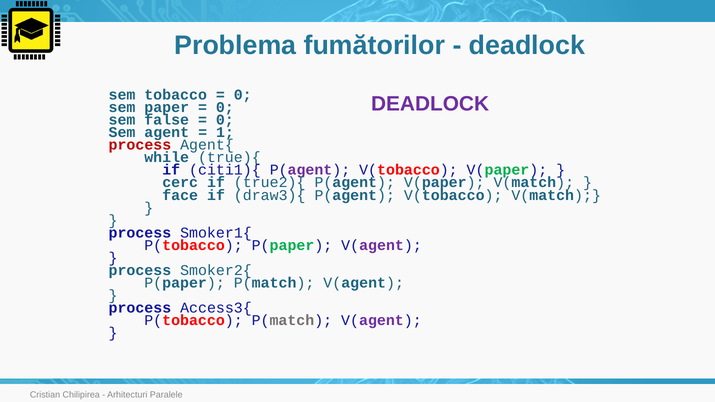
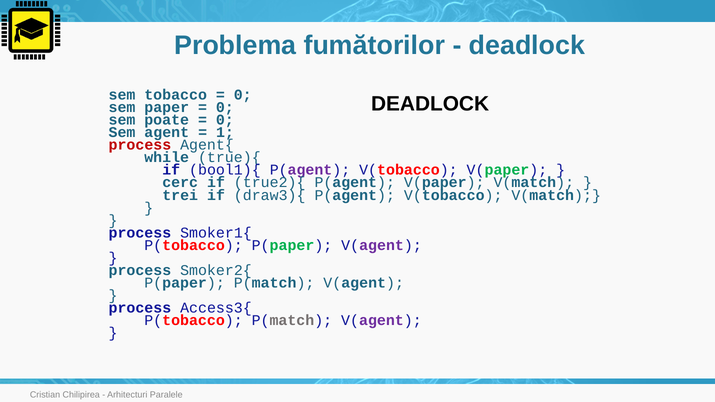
DEADLOCK colour: purple -> black (430, 104)
false: false -> poate (167, 120)
citi1){: citi1){ -> bool1){ (225, 170)
face: face -> trei (180, 195)
